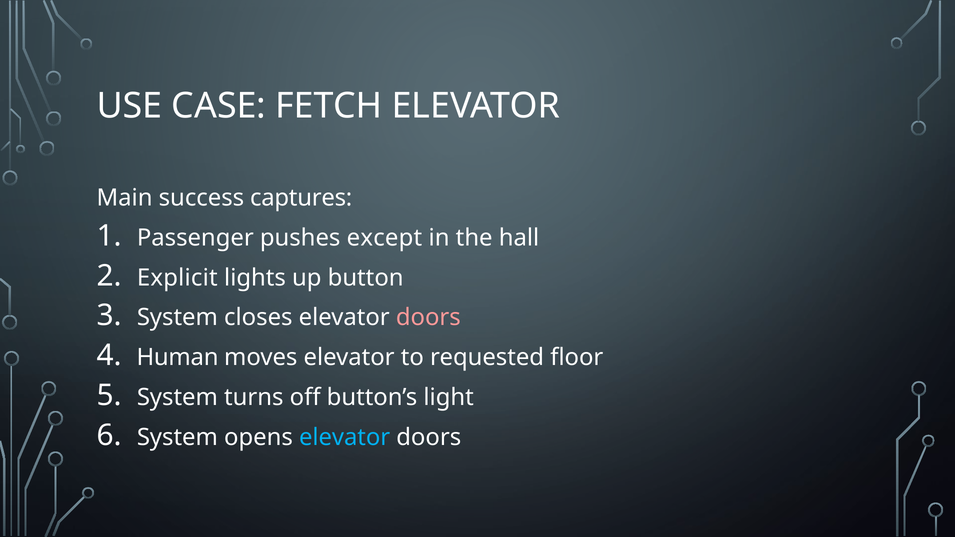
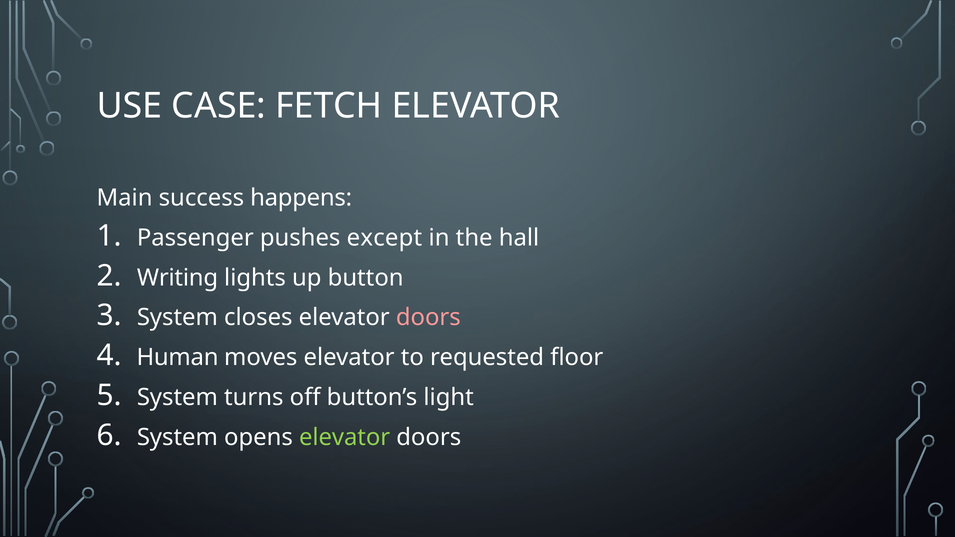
captures: captures -> happens (301, 198)
Explicit: Explicit -> Writing (177, 278)
elevator colour: light blue -> light green (345, 437)
